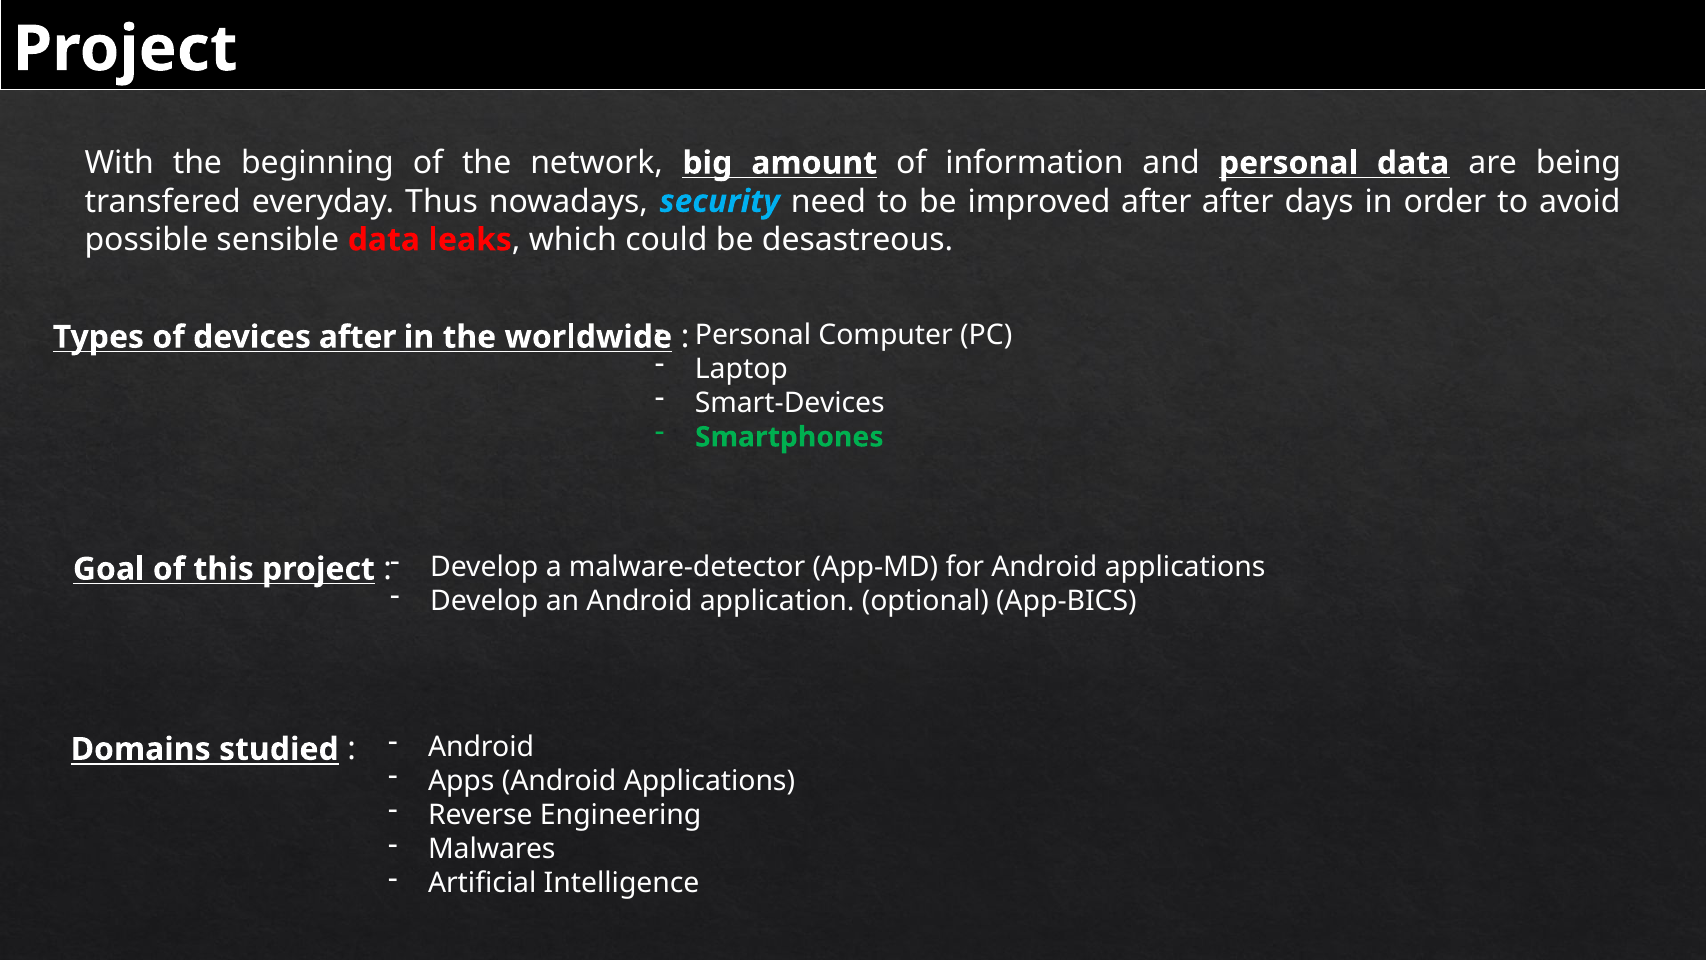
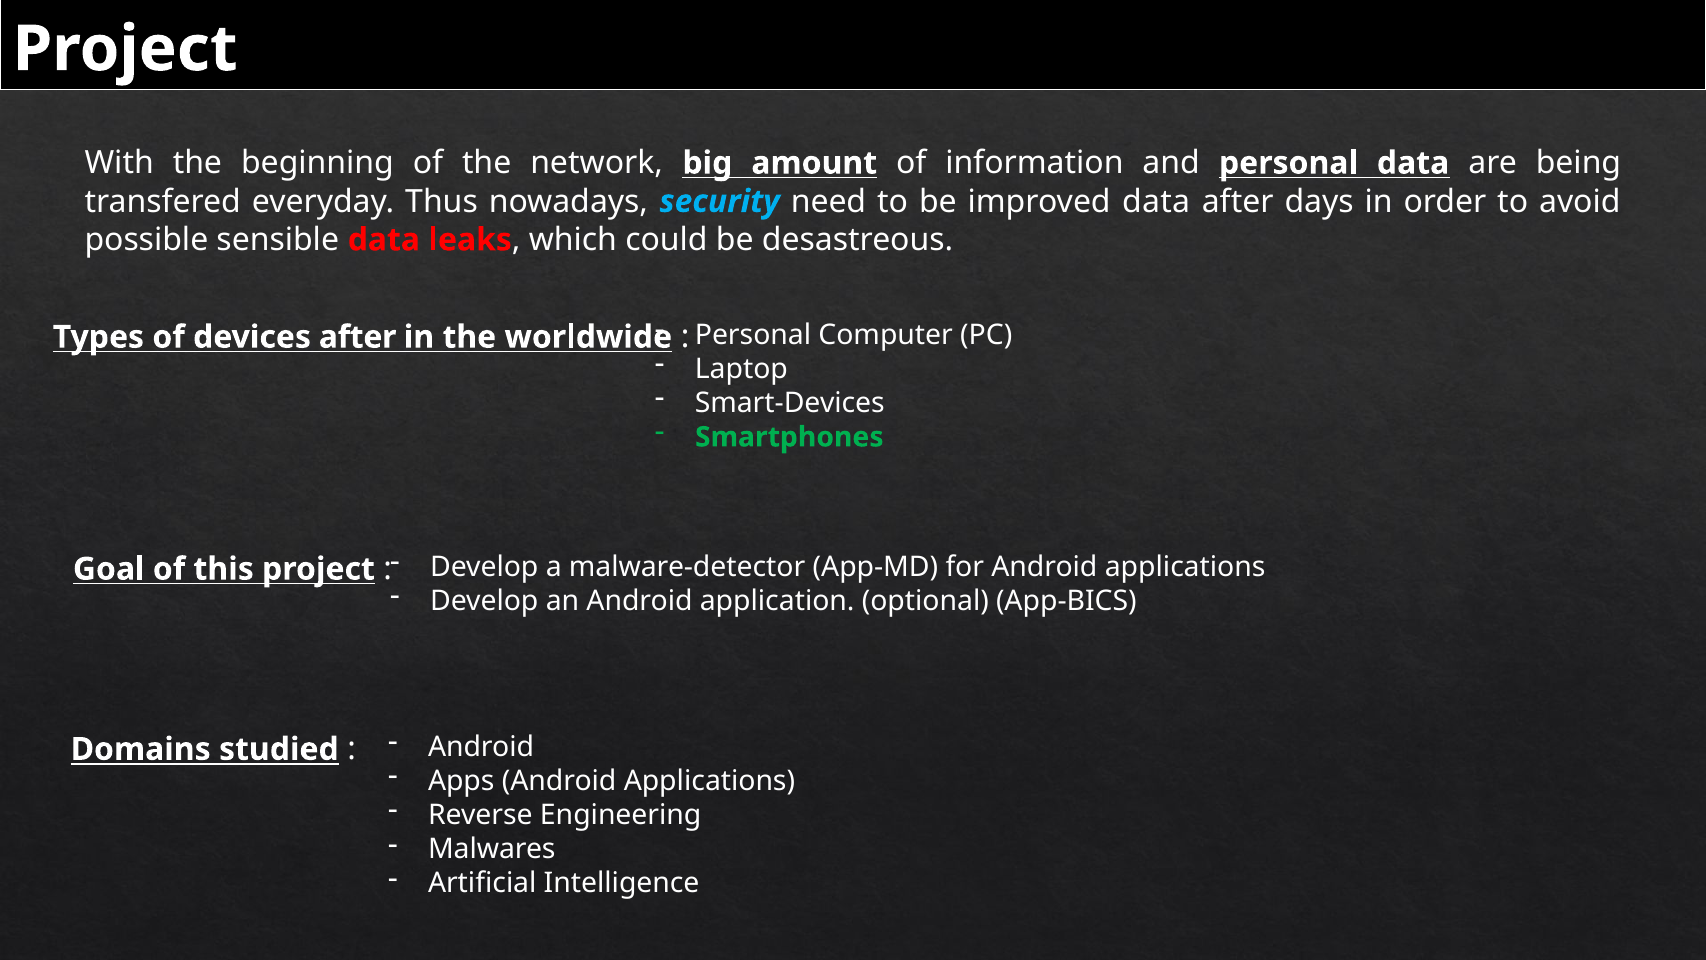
improved after: after -> data (1156, 201)
